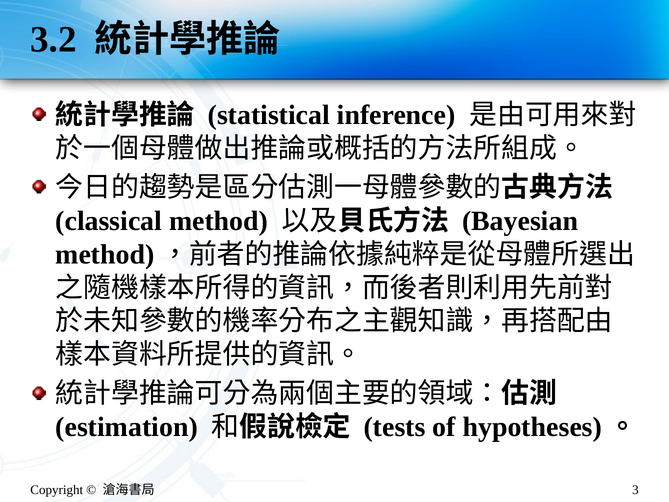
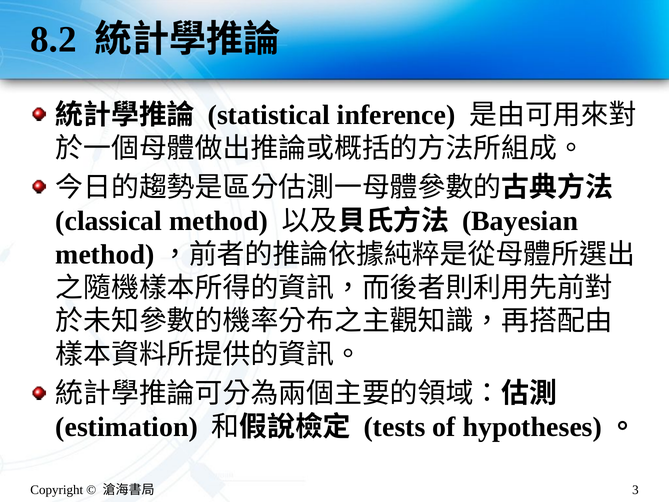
3.2: 3.2 -> 8.2 (54, 39)
